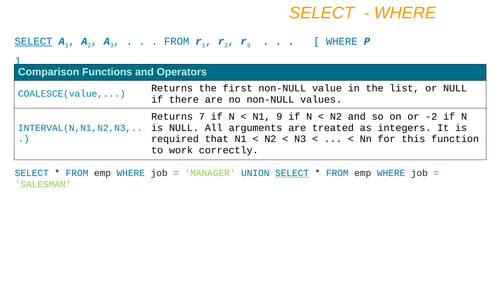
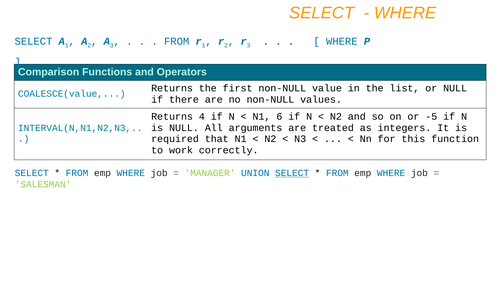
SELECT underline: present -> none (33, 42)
7: 7 -> 4 (202, 116)
9: 9 -> 6 (279, 116)
-2: -2 -> -5 (431, 116)
